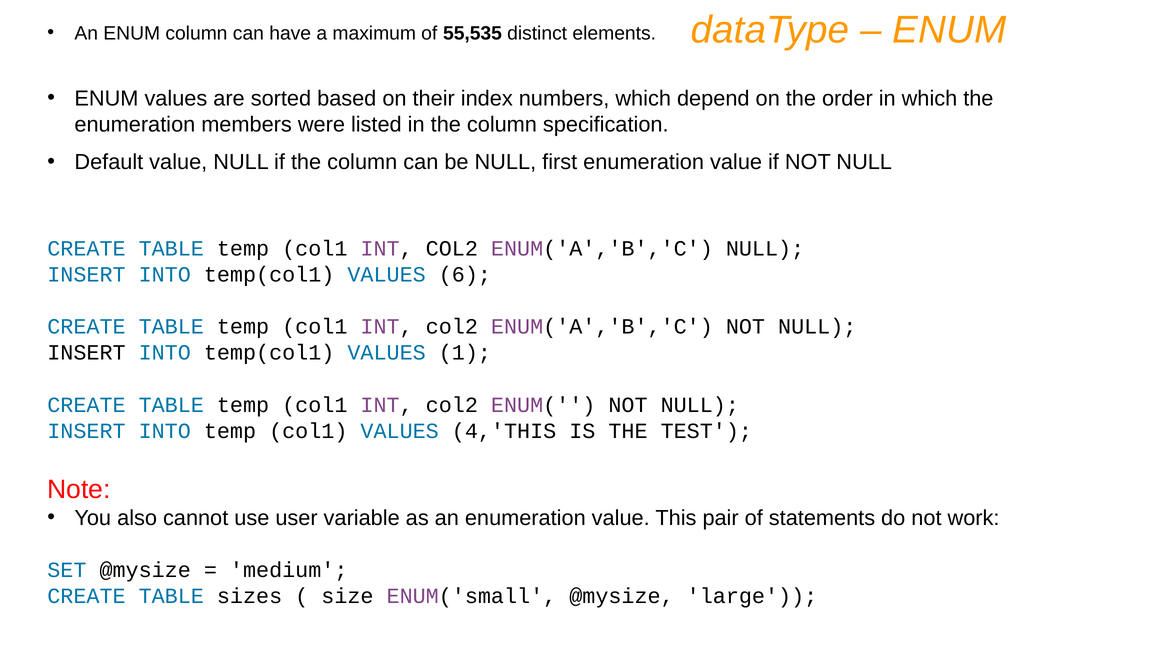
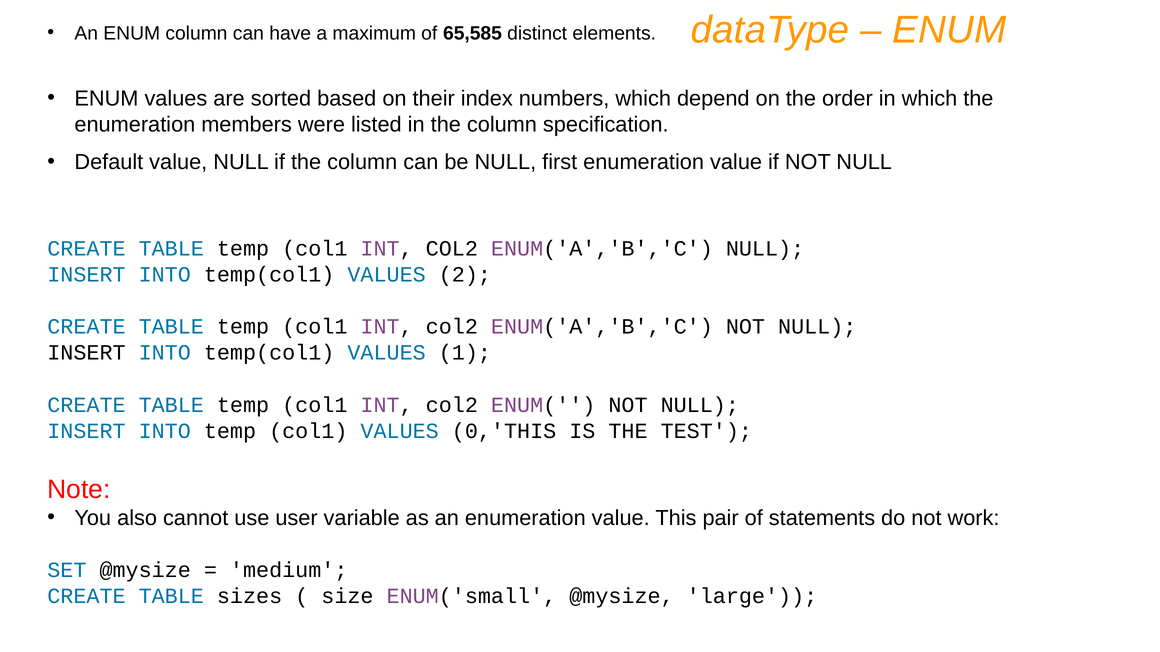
55,535: 55,535 -> 65,585 (473, 33)
6: 6 -> 2 (465, 275)
4,'THIS: 4,'THIS -> 0,'THIS (504, 431)
